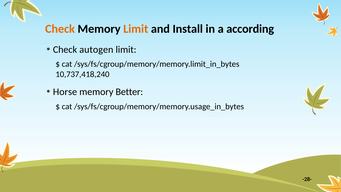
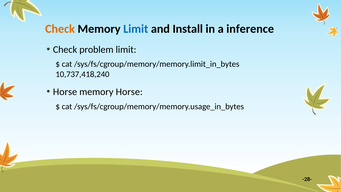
Limit colour: orange -> blue (136, 29)
according: according -> inference (250, 29)
autogen: autogen -> problem (96, 49)
memory Better: Better -> Horse (129, 92)
